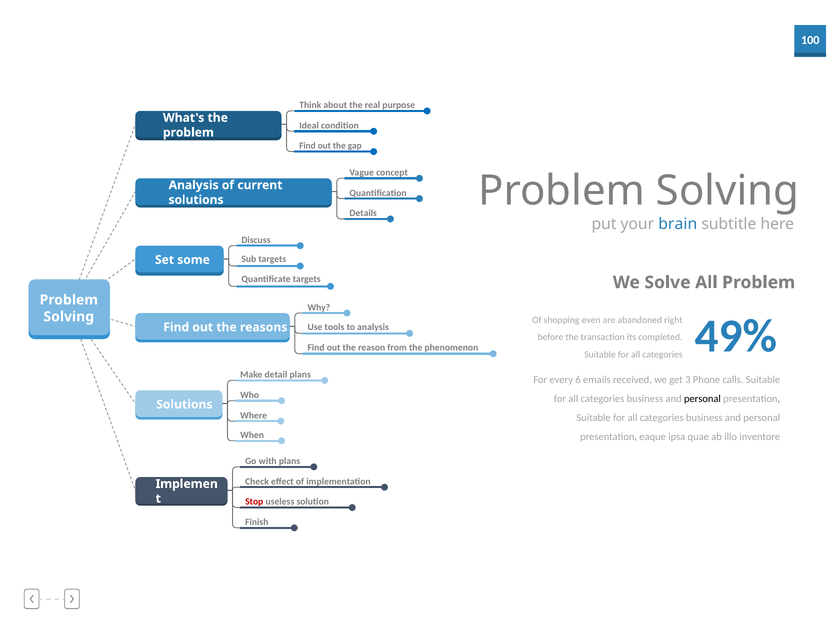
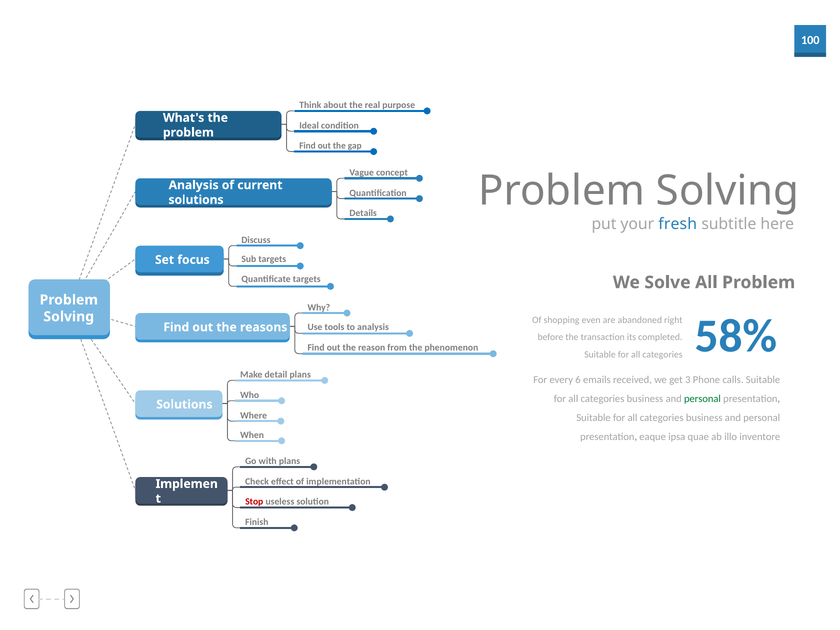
brain: brain -> fresh (678, 224)
some: some -> focus (194, 260)
49%: 49% -> 58% (736, 336)
personal colour: black -> green (702, 399)
